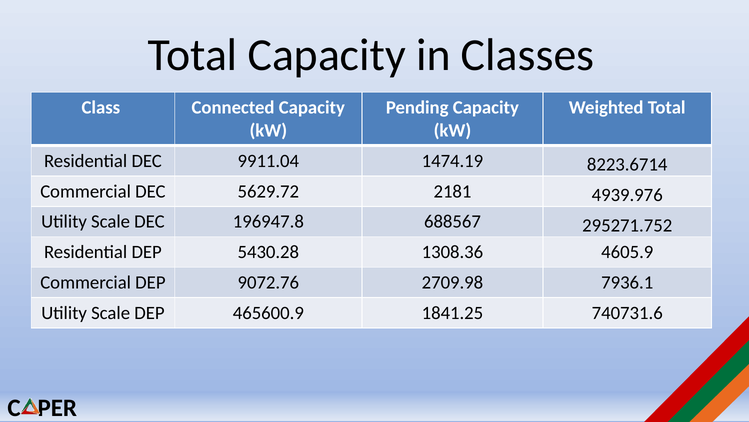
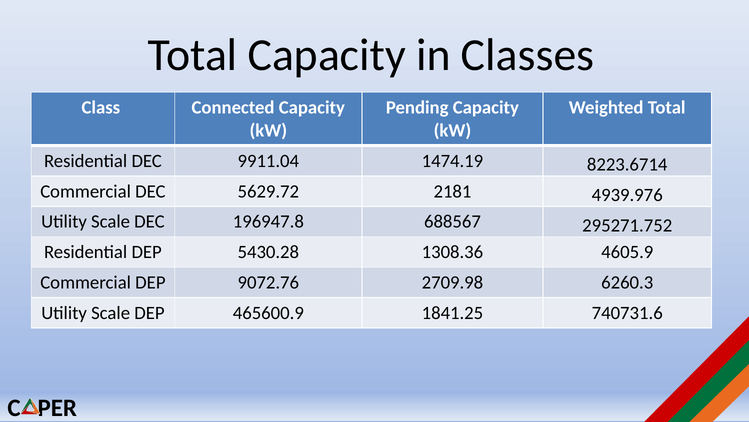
7936.1: 7936.1 -> 6260.3 (627, 282)
